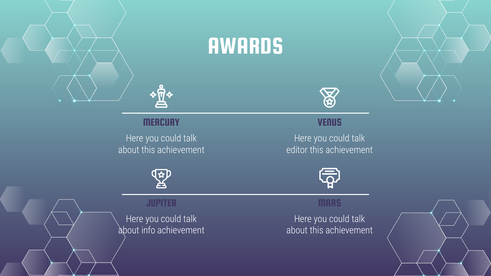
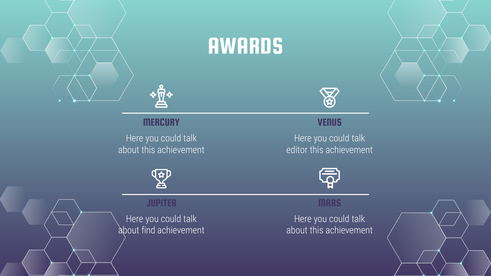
info: info -> find (148, 231)
